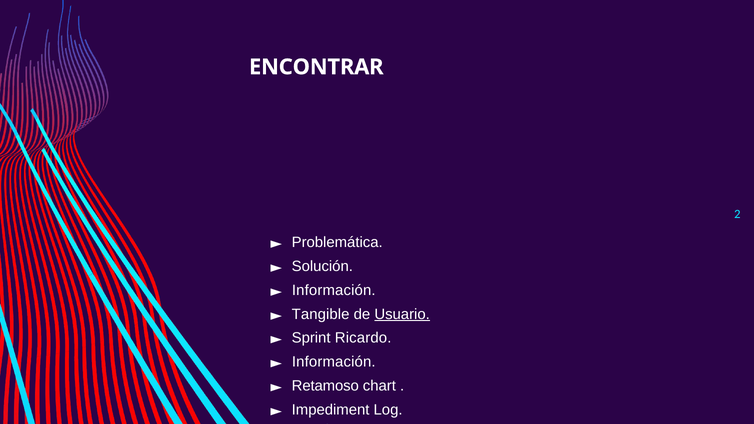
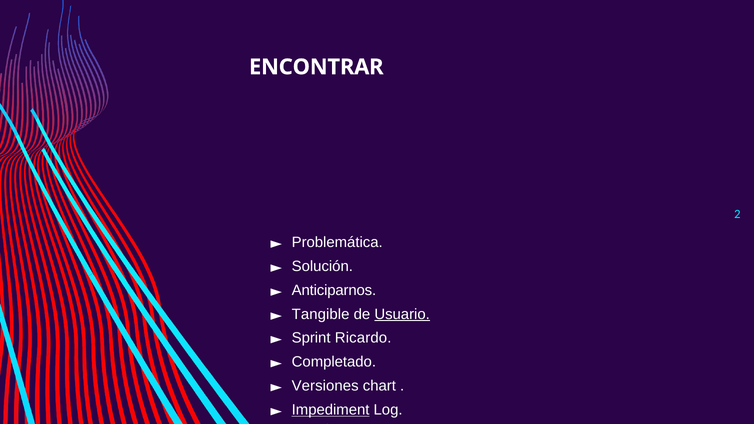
Información: Información -> Anticiparnos (334, 290)
Información: Información -> Completado (334, 362)
Retamoso: Retamoso -> Versiones (325, 386)
Impediment underline: none -> present (331, 410)
